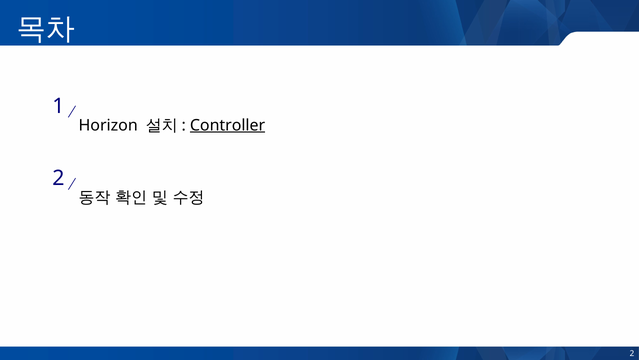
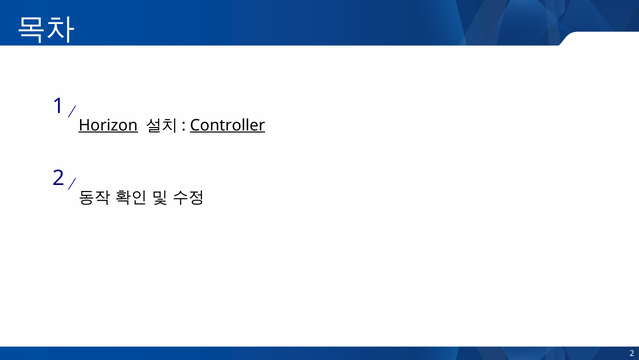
Horizon underline: none -> present (108, 125)
